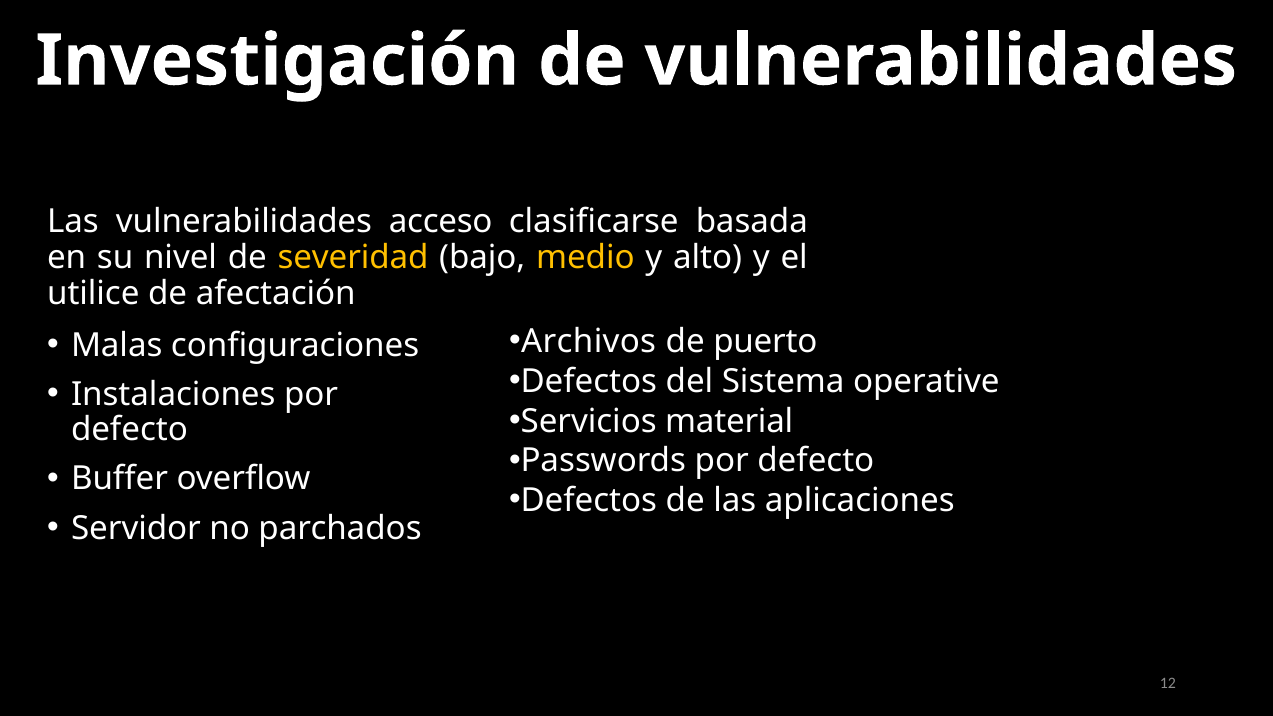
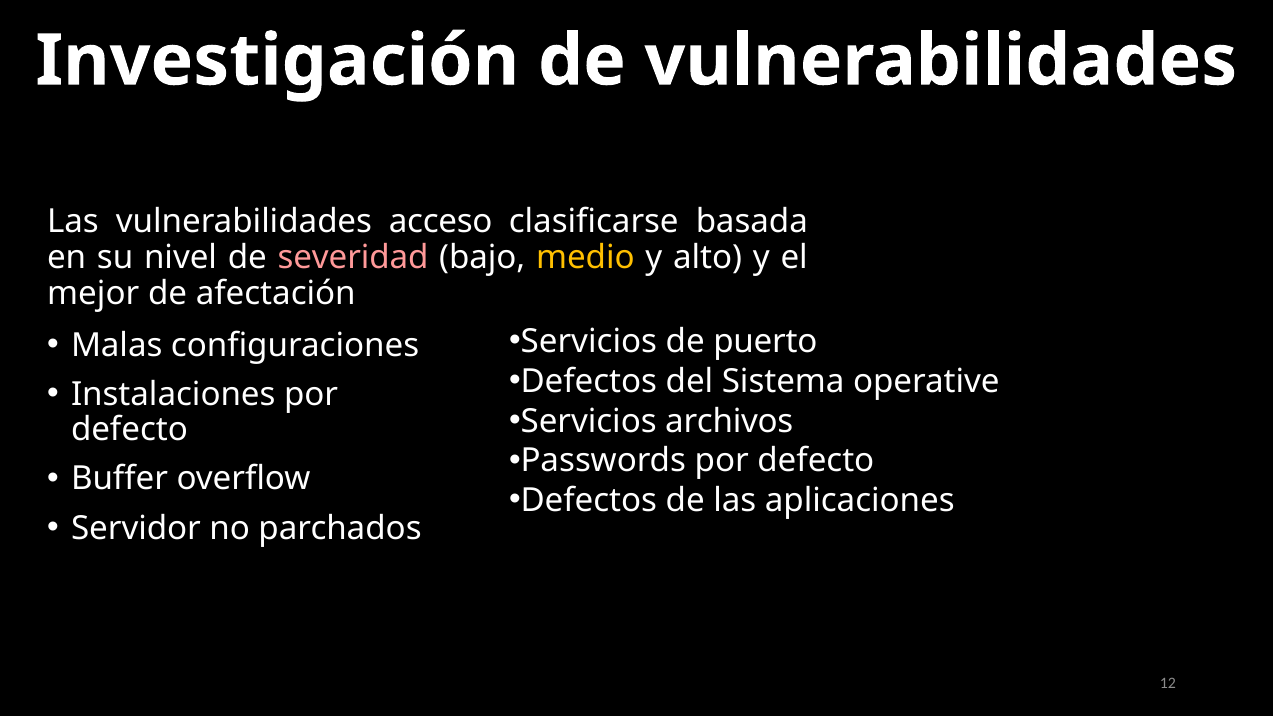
severidad colour: yellow -> pink (353, 258)
utilice: utilice -> mejor (93, 293)
Archivos: Archivos -> Servicios (589, 342)
material: material -> archivos (729, 421)
